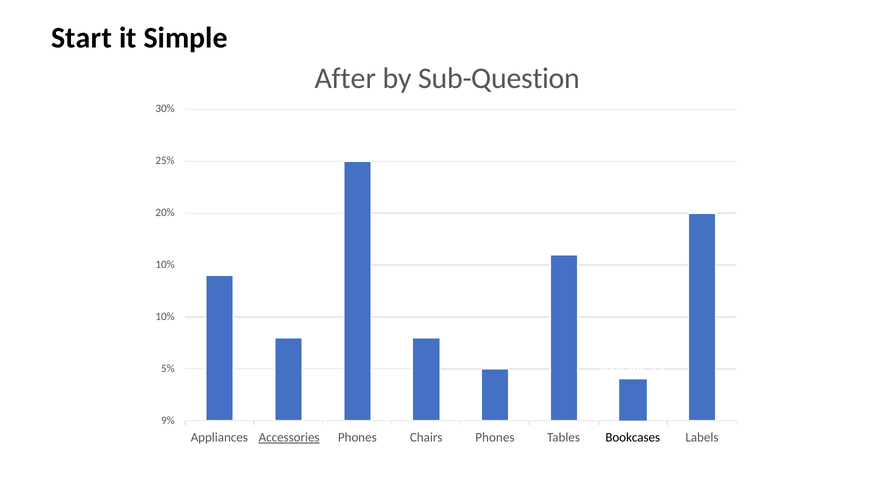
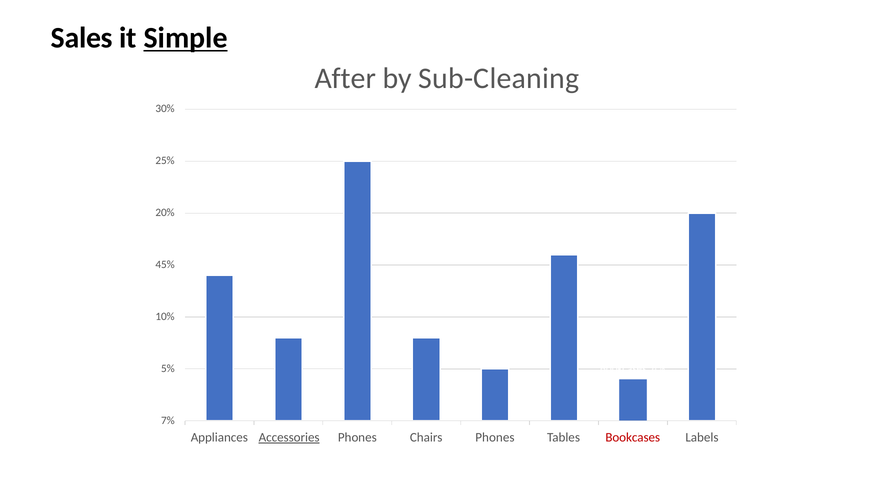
Start: Start -> Sales (82, 38)
Simple underline: none -> present (186, 38)
Sub-Question: Sub-Question -> Sub-Cleaning (499, 79)
10%: 10% -> 45% (165, 265)
9%: 9% -> 7% (168, 420)
Bookcases colour: black -> red (633, 437)
